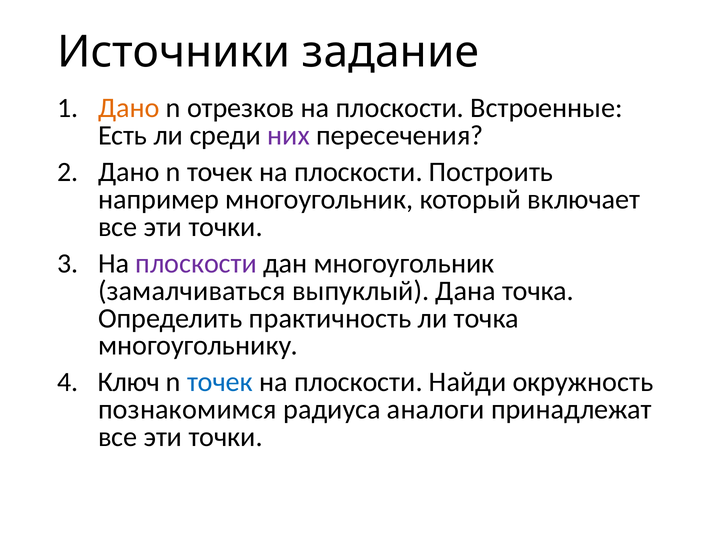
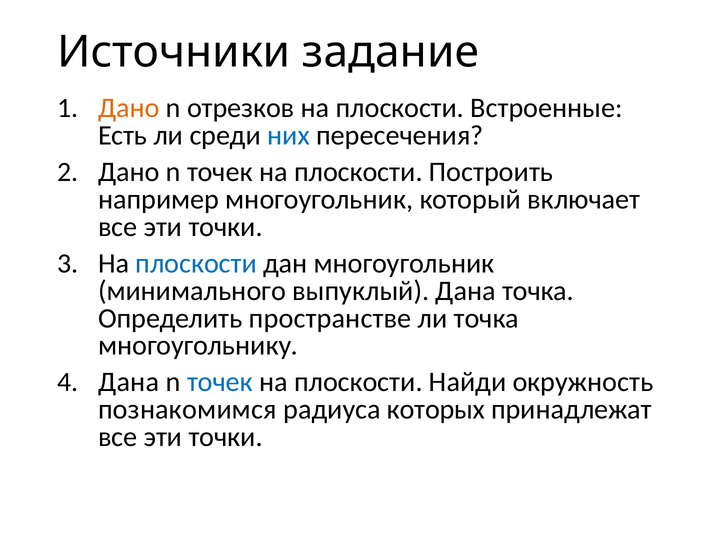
них colour: purple -> blue (288, 136)
плоскости colour: purple -> blue (196, 264)
замалчиваться: замалчиваться -> минимального (192, 291)
практичность: практичность -> пространстве (330, 318)
Ключ: Ключ -> Дана (129, 382)
аналоги: аналоги -> которых (436, 410)
